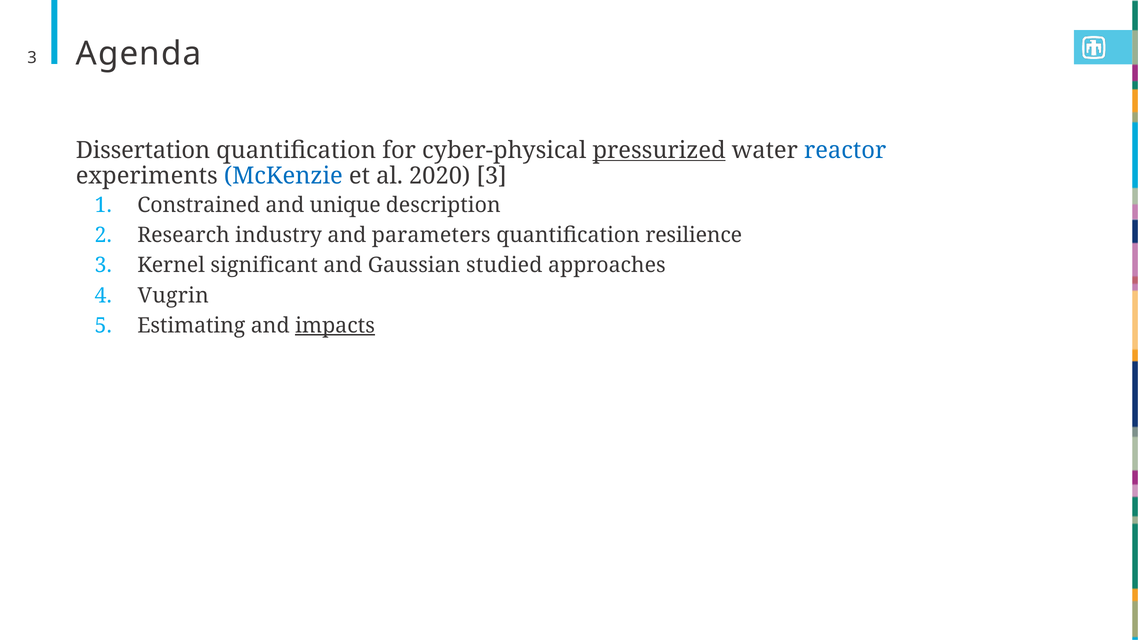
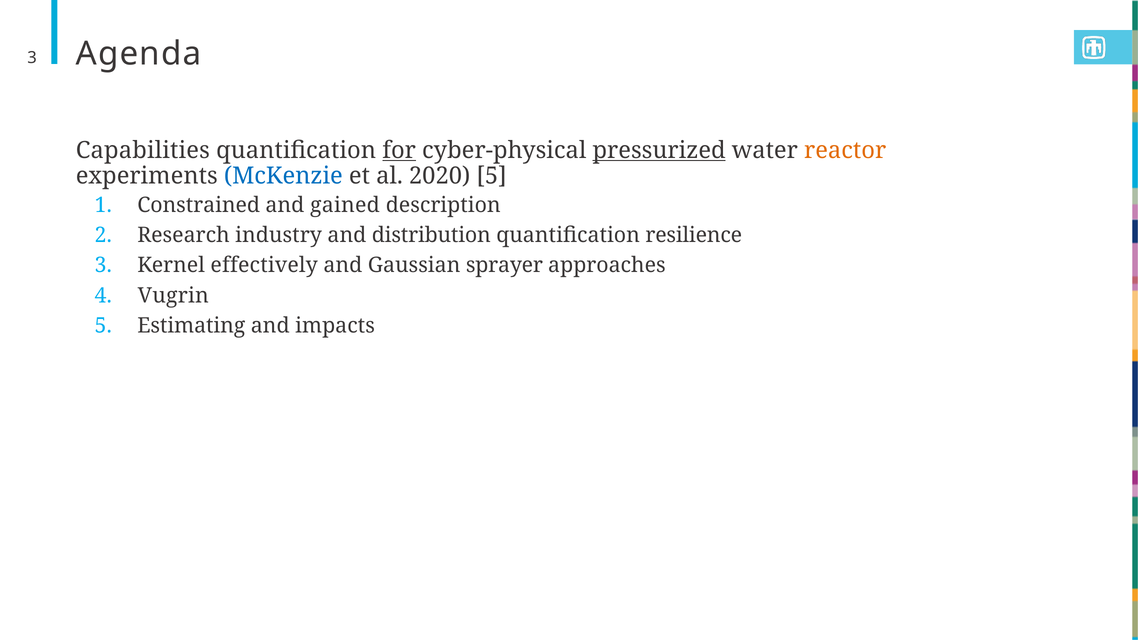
Dissertation: Dissertation -> Capabilities (143, 150)
for underline: none -> present (399, 150)
reactor colour: blue -> orange (845, 150)
2020 3: 3 -> 5 (492, 176)
unique: unique -> gained (345, 205)
parameters: parameters -> distribution (431, 235)
significant: significant -> effectively (264, 265)
studied: studied -> sprayer (504, 265)
impacts underline: present -> none (335, 326)
